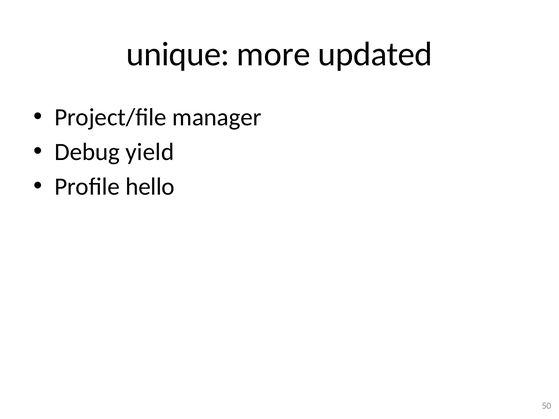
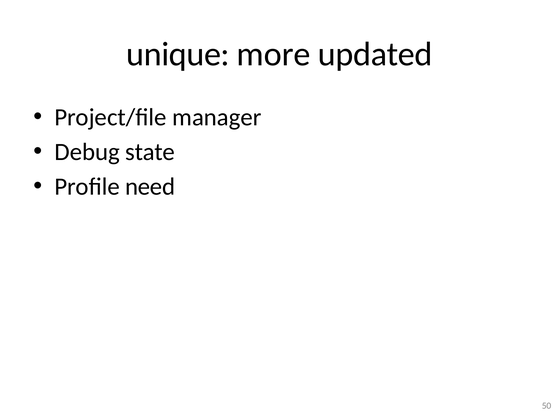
yield: yield -> state (150, 152)
hello: hello -> need (150, 187)
